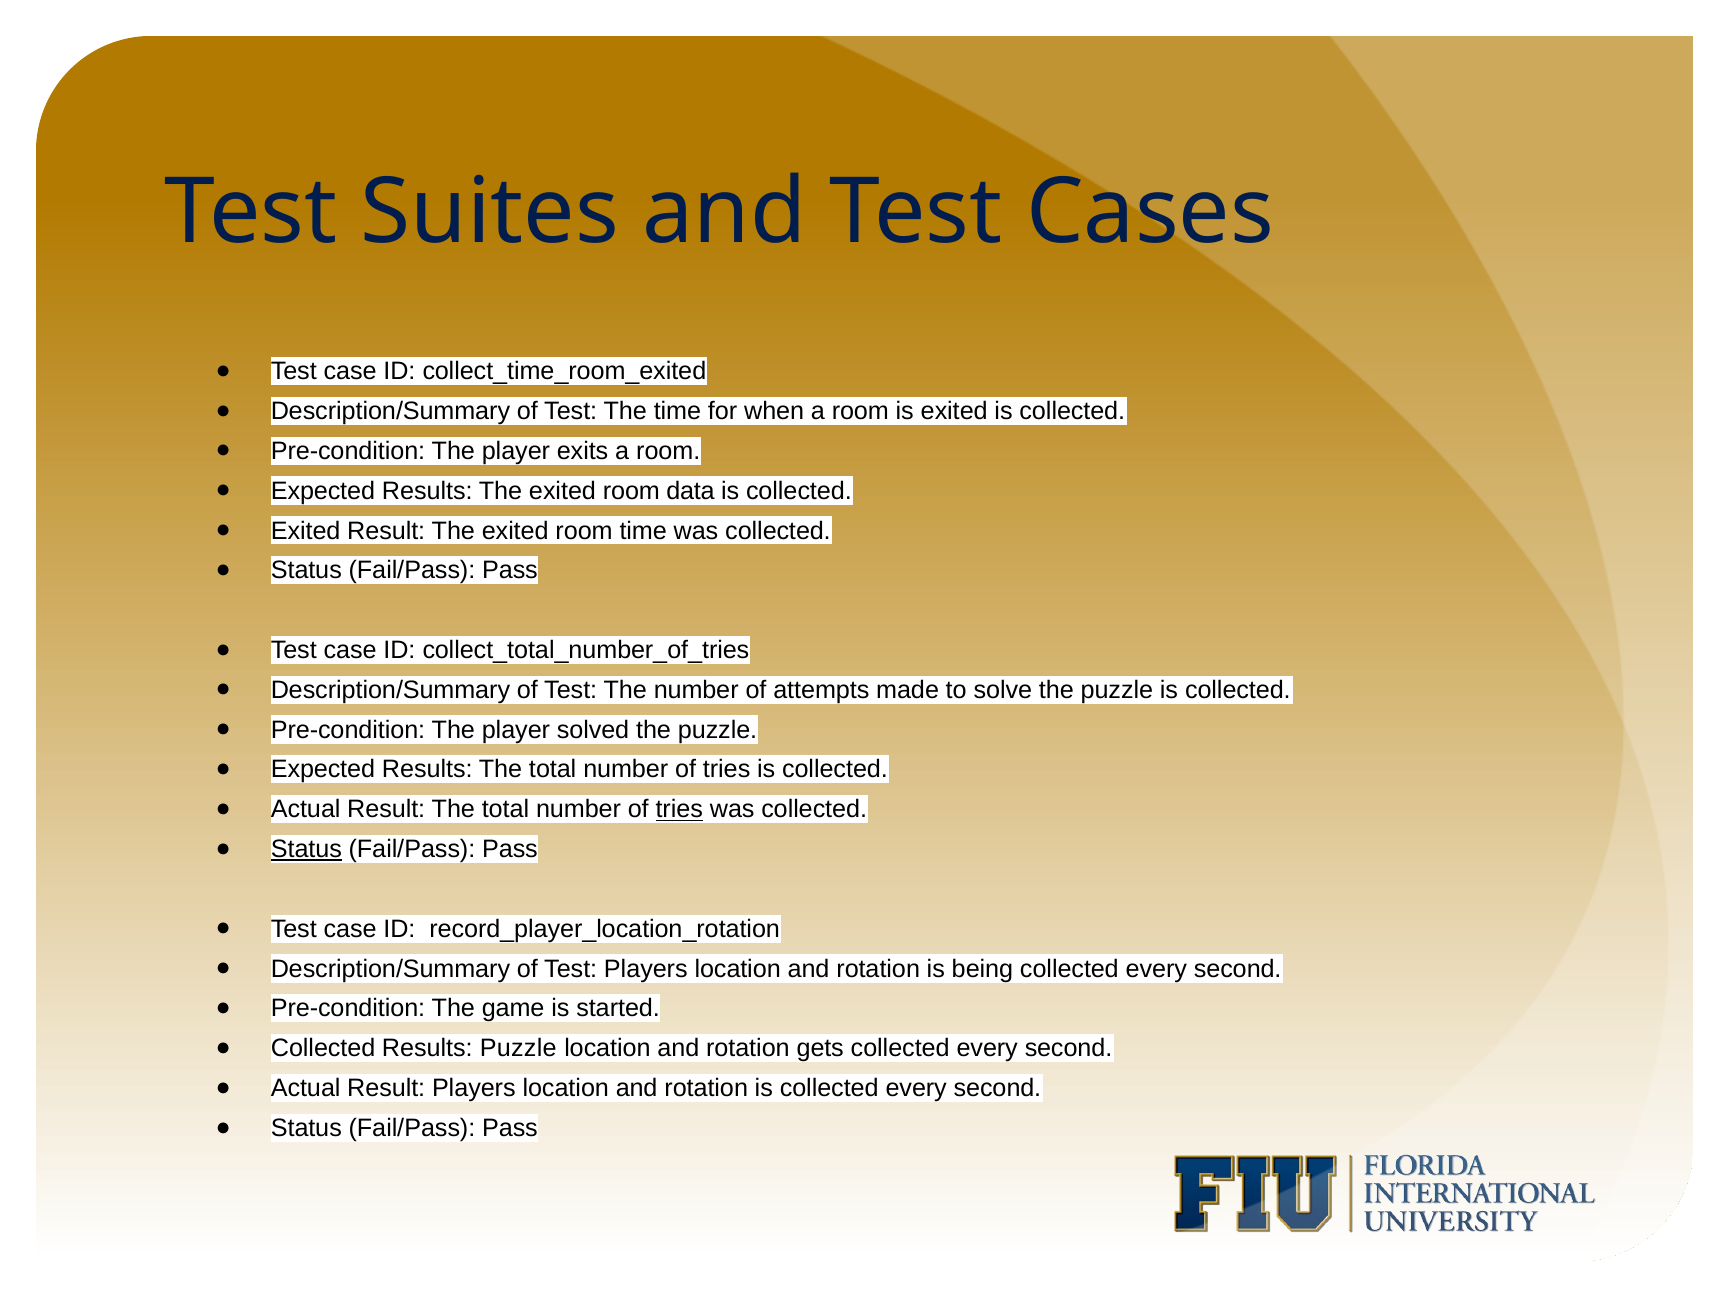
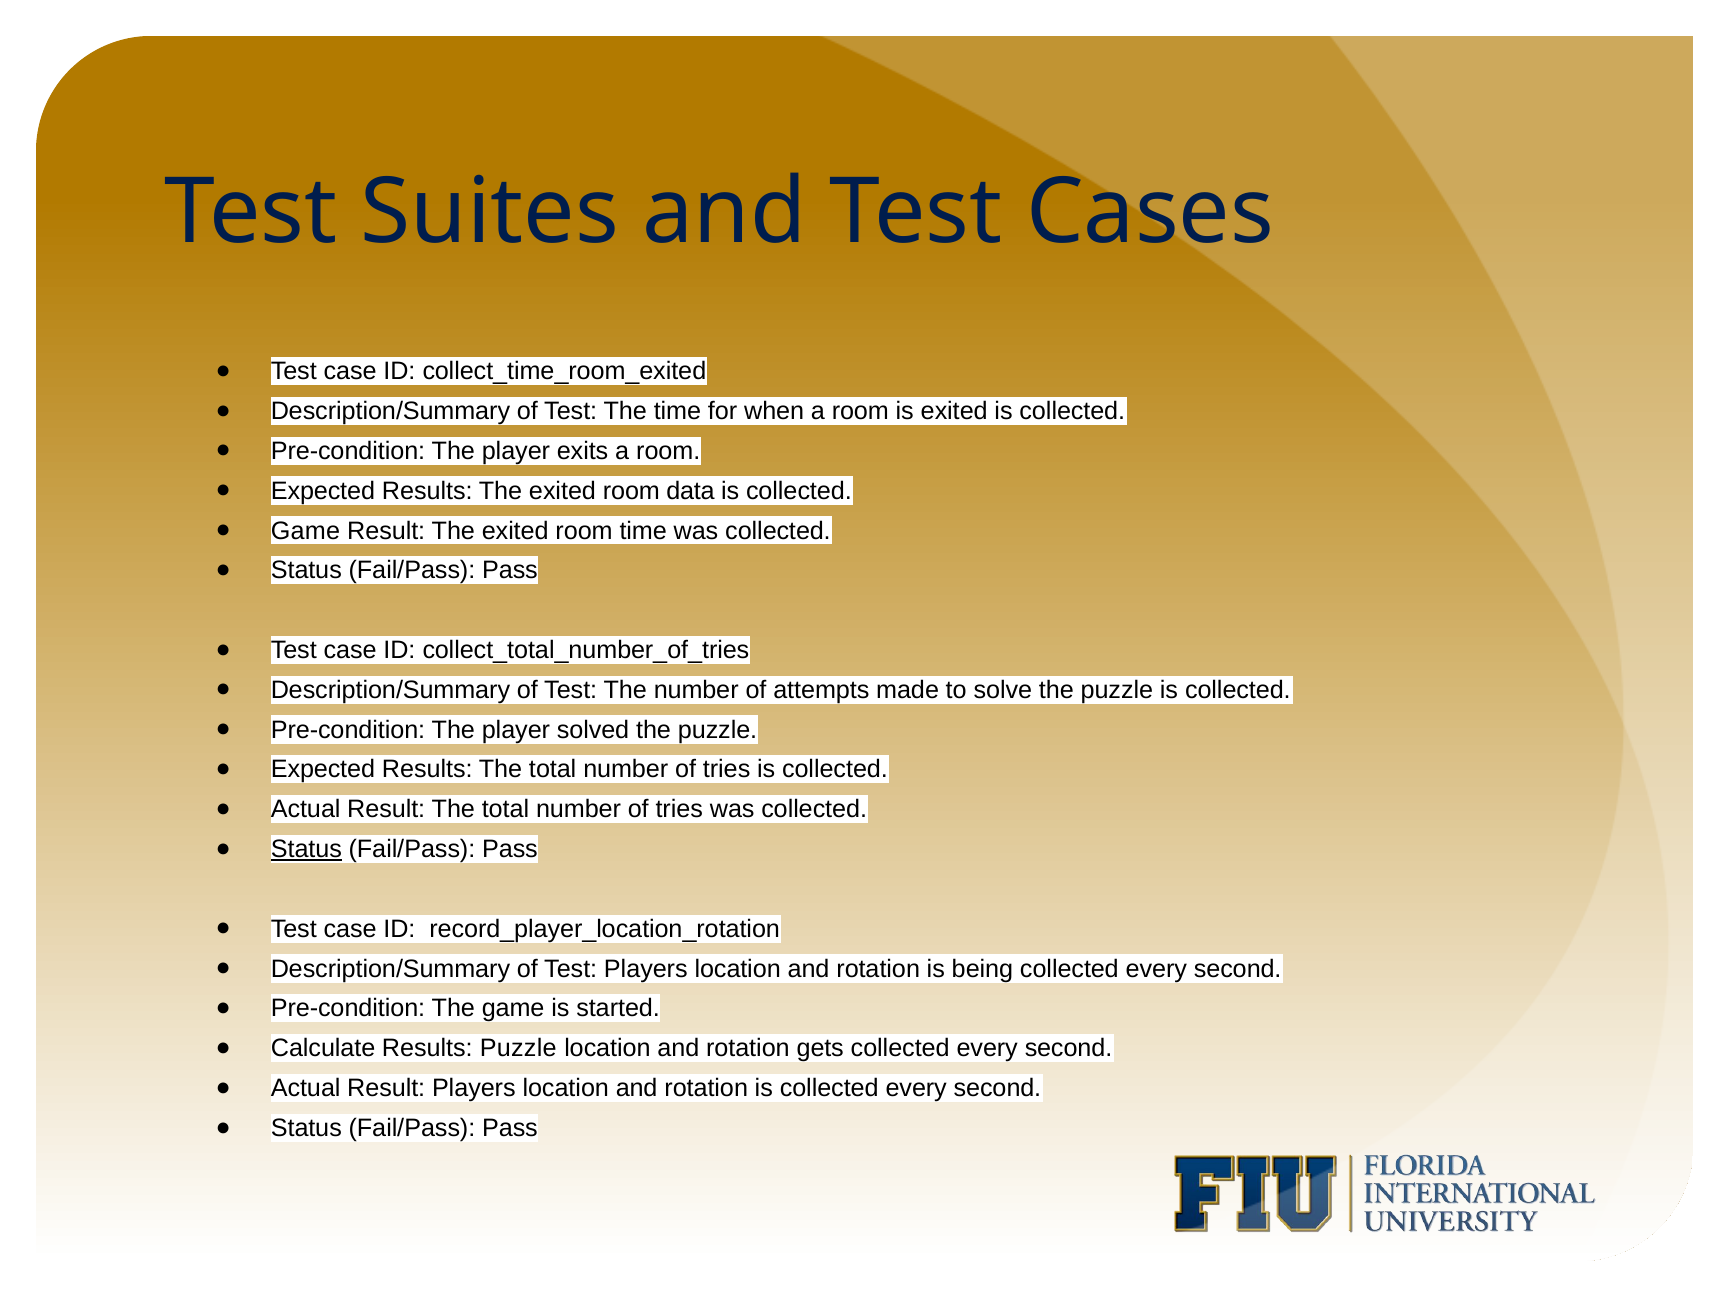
Exited: Exited -> Game (306, 531)
tries underline: present -> none (679, 809)
Collected: Collected -> Calculate (323, 1048)
